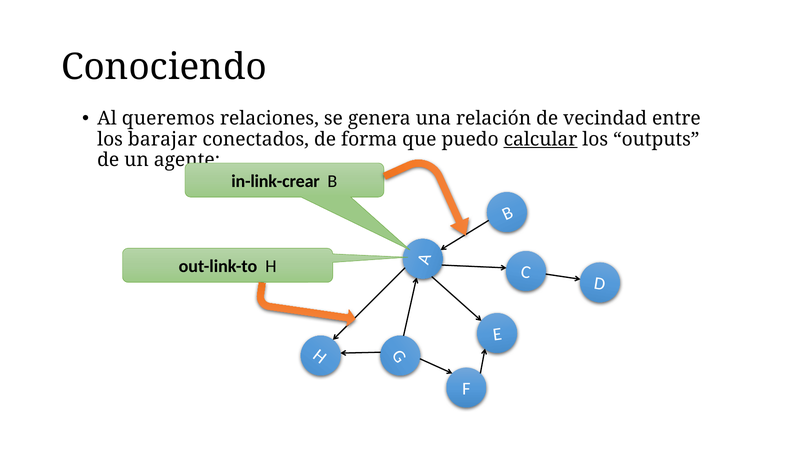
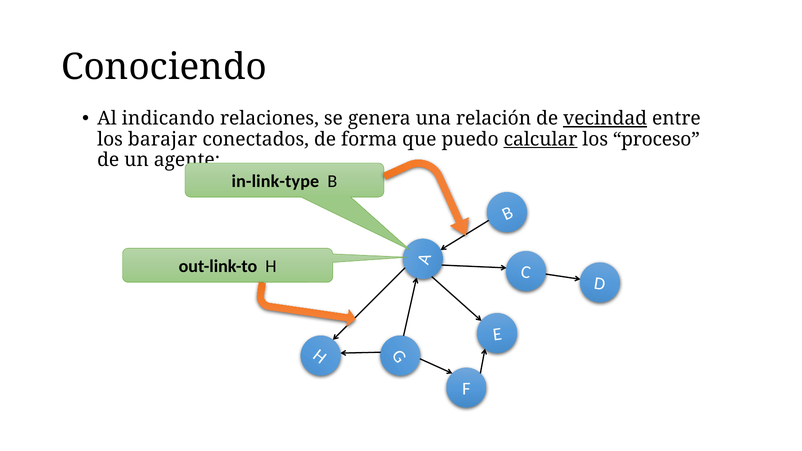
queremos: queremos -> indicando (168, 119)
vecindad underline: none -> present (605, 119)
outputs: outputs -> proceso (656, 139)
in-link-crear: in-link-crear -> in-link-type (275, 181)
